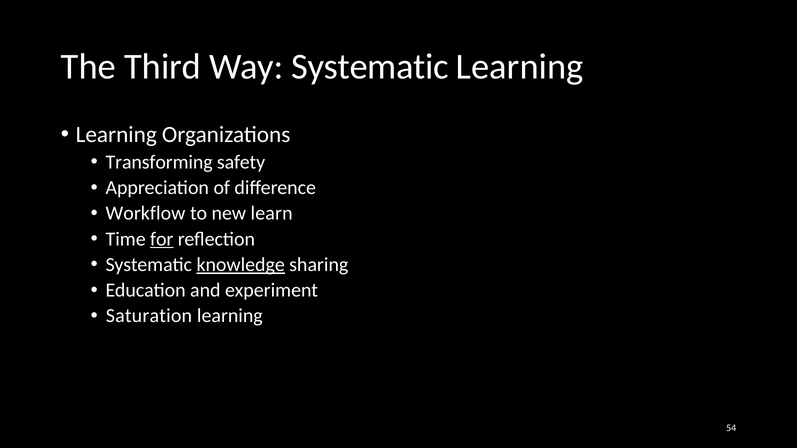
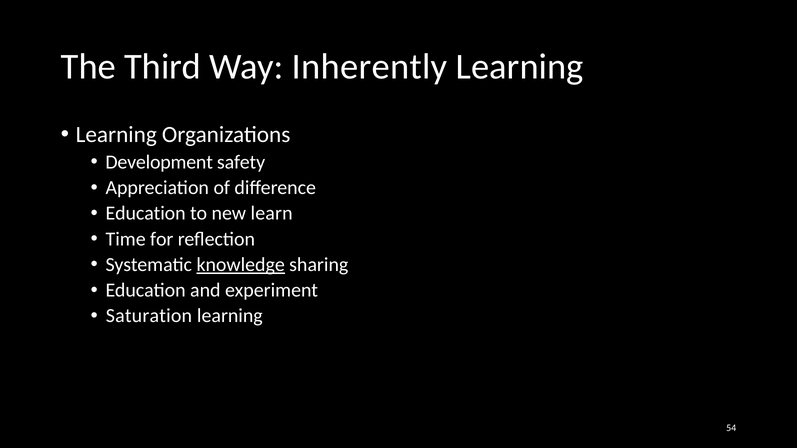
Way Systematic: Systematic -> Inherently (370, 67)
Transforming: Transforming -> Development (159, 162)
Workflow: Workflow -> Education (146, 214)
for underline: present -> none (162, 239)
